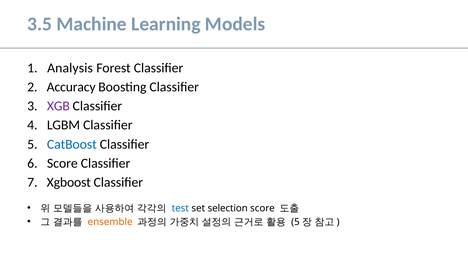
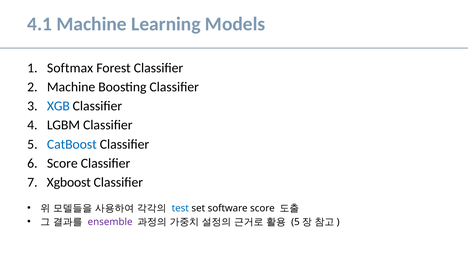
3.5: 3.5 -> 4.1 (40, 24)
Analysis: Analysis -> Softmax (70, 68)
Accuracy: Accuracy -> Machine (71, 87)
XGB colour: purple -> blue (58, 106)
selection: selection -> software (228, 209)
ensemble colour: orange -> purple (110, 222)
